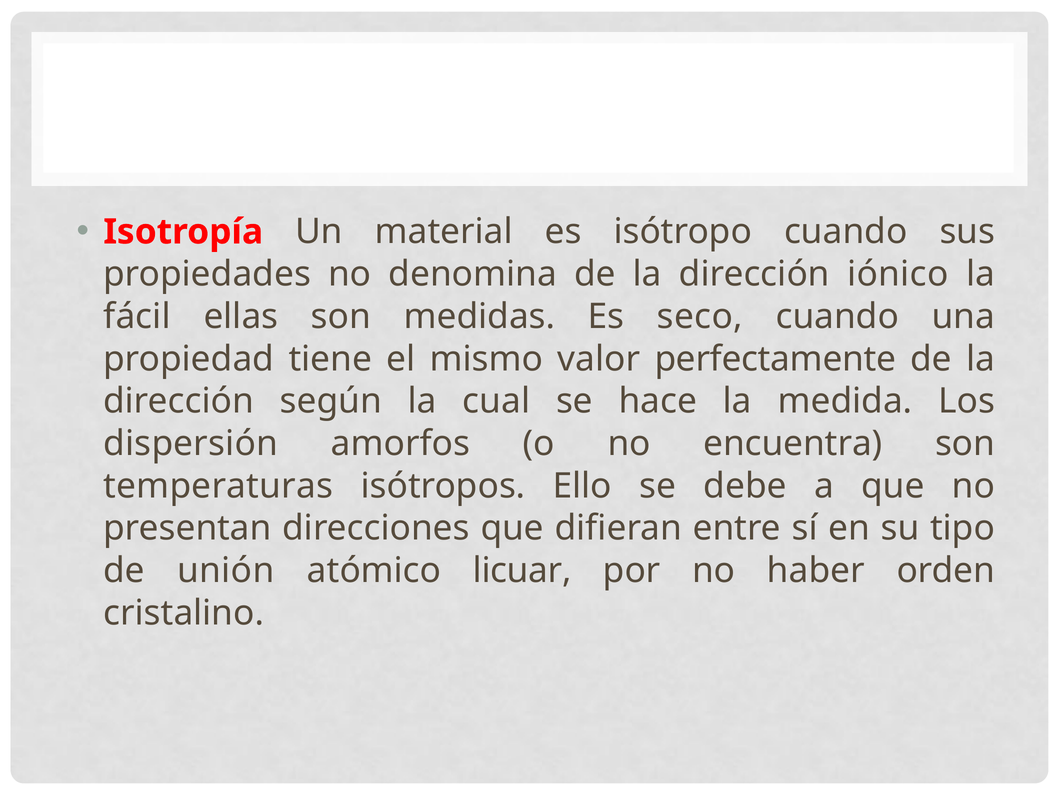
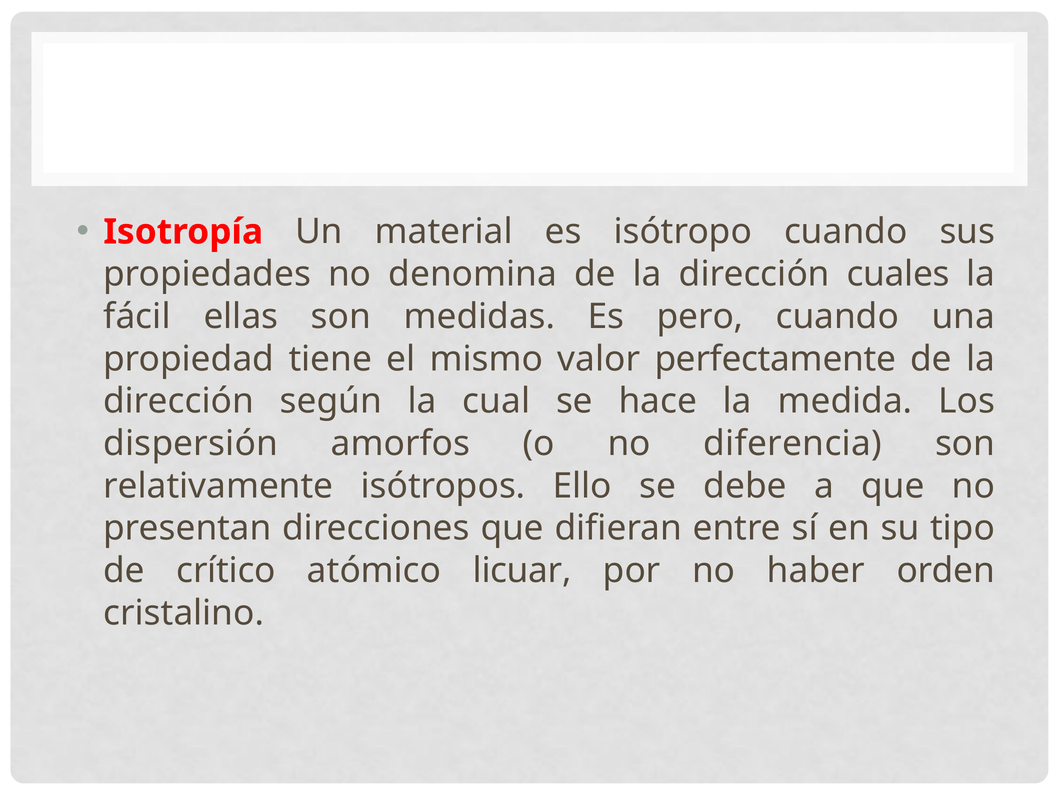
iónico: iónico -> cuales (898, 274)
seco: seco -> pero (700, 317)
encuentra: encuentra -> diferencia (793, 444)
temperaturas: temperaturas -> relativamente (218, 486)
unión: unión -> crítico (226, 571)
